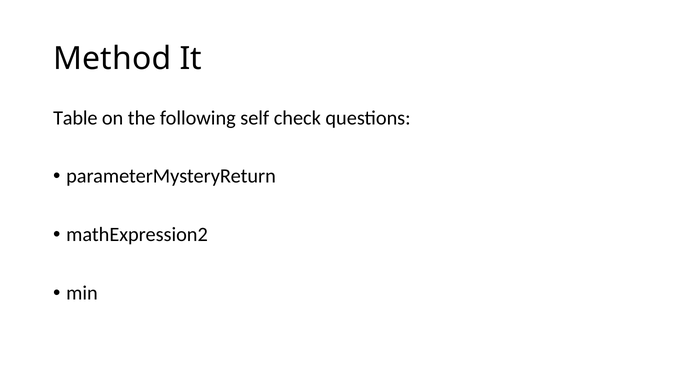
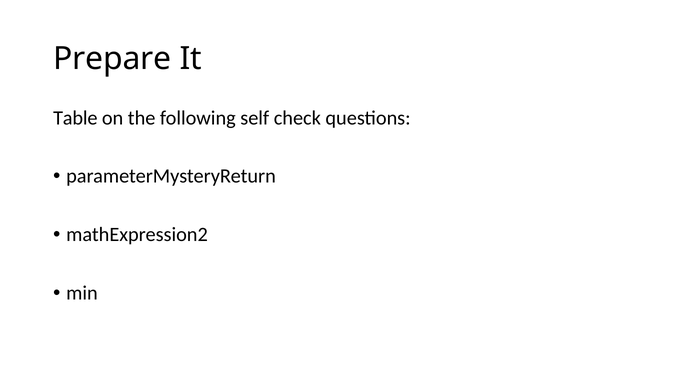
Method: Method -> Prepare (112, 59)
